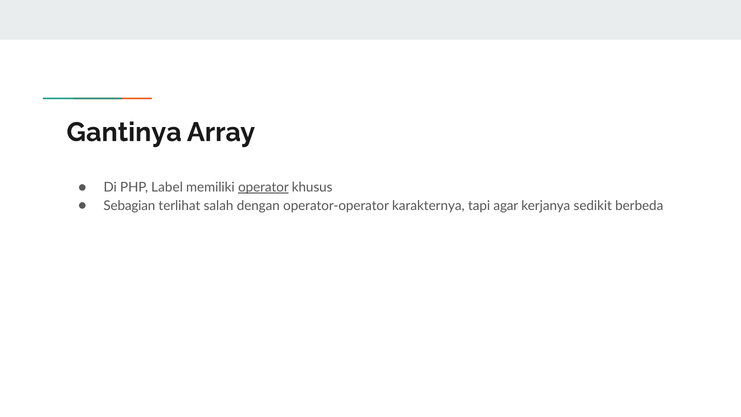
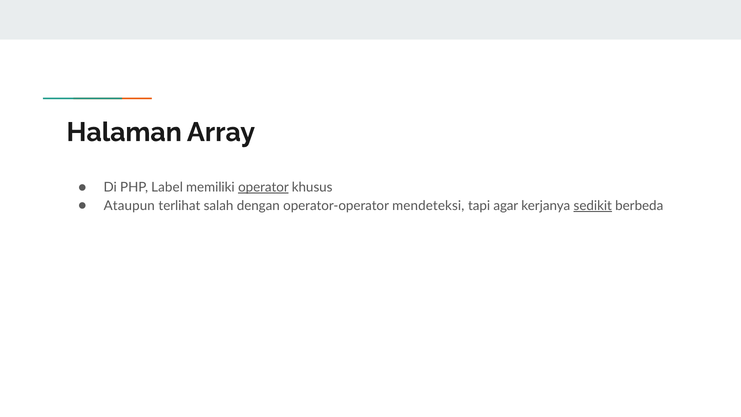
Gantinya: Gantinya -> Halaman (124, 132)
Sebagian: Sebagian -> Ataupun (129, 206)
karakternya: karakternya -> mendeteksi (428, 206)
sedikit underline: none -> present (593, 206)
